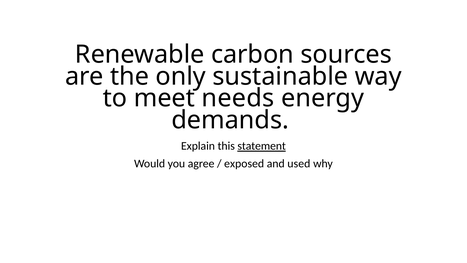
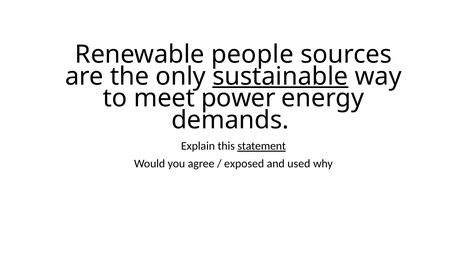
carbon: carbon -> people (252, 54)
sustainable underline: none -> present (280, 76)
needs: needs -> power (238, 98)
